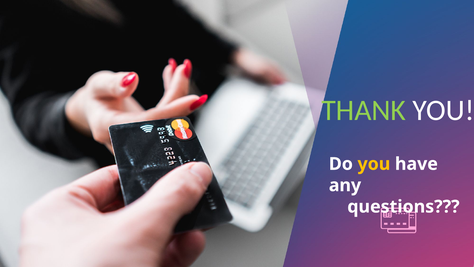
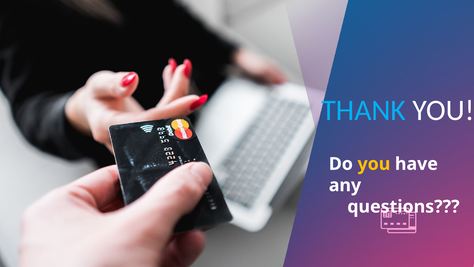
THANK colour: light green -> light blue (364, 110)
